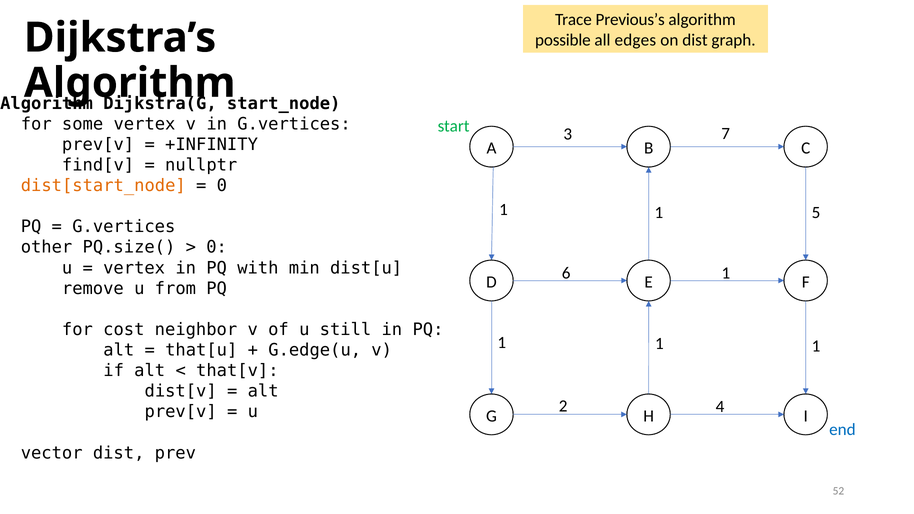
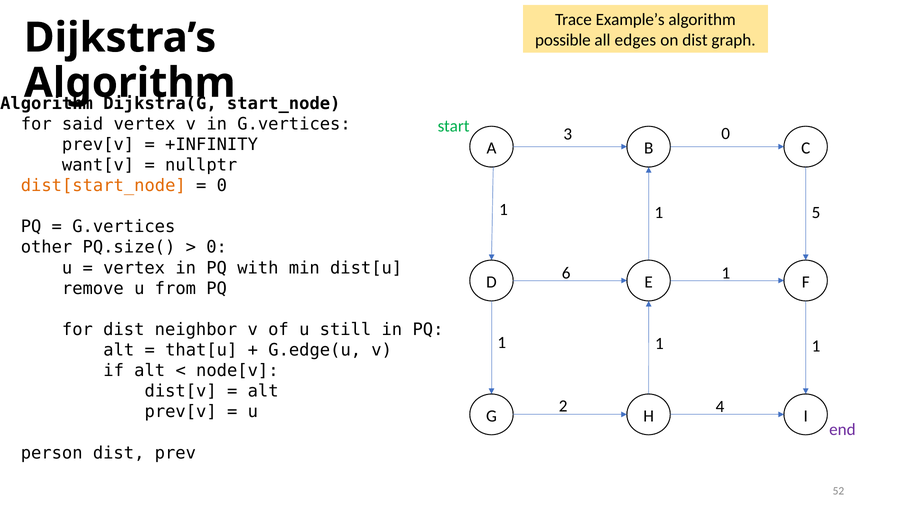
Previous’s: Previous’s -> Example’s (630, 20)
some: some -> said (83, 124)
3 7: 7 -> 0 (726, 134)
find[v: find[v -> want[v (98, 165)
for cost: cost -> dist (124, 330)
that[v: that[v -> node[v (237, 371)
end colour: blue -> purple (842, 430)
vector: vector -> person (52, 453)
